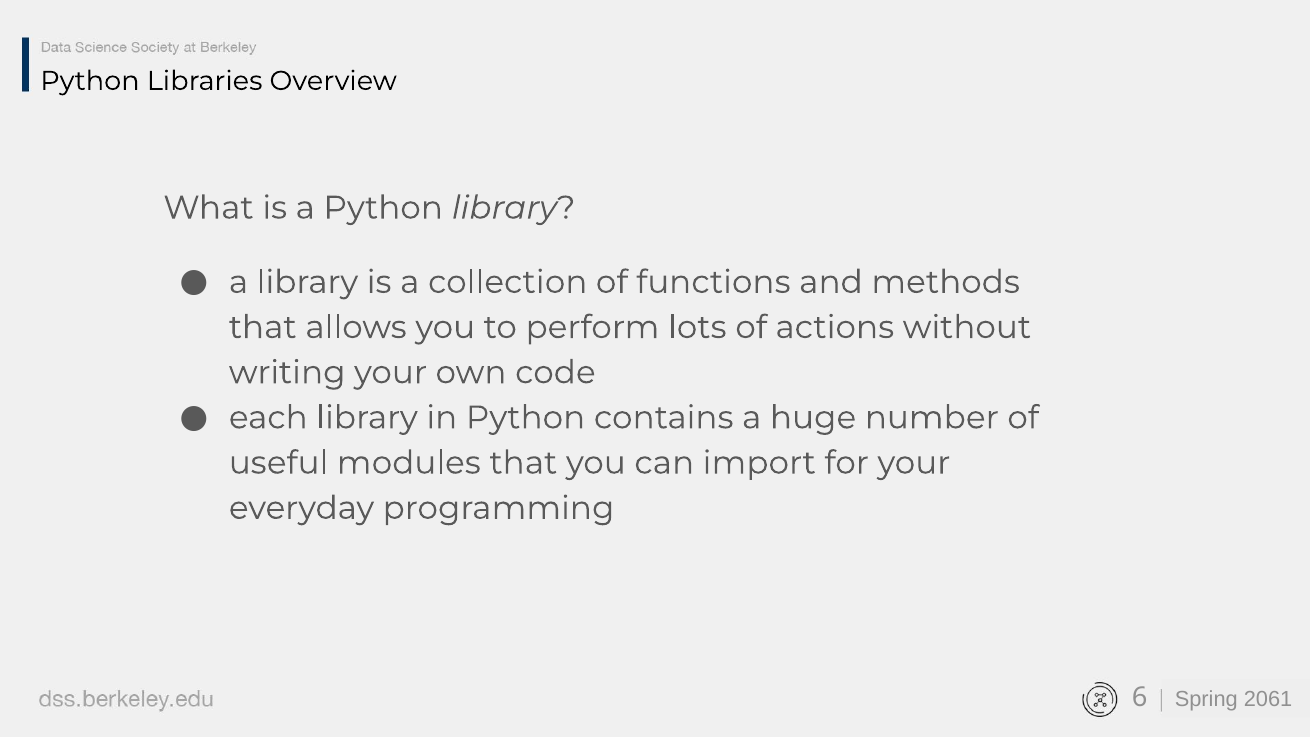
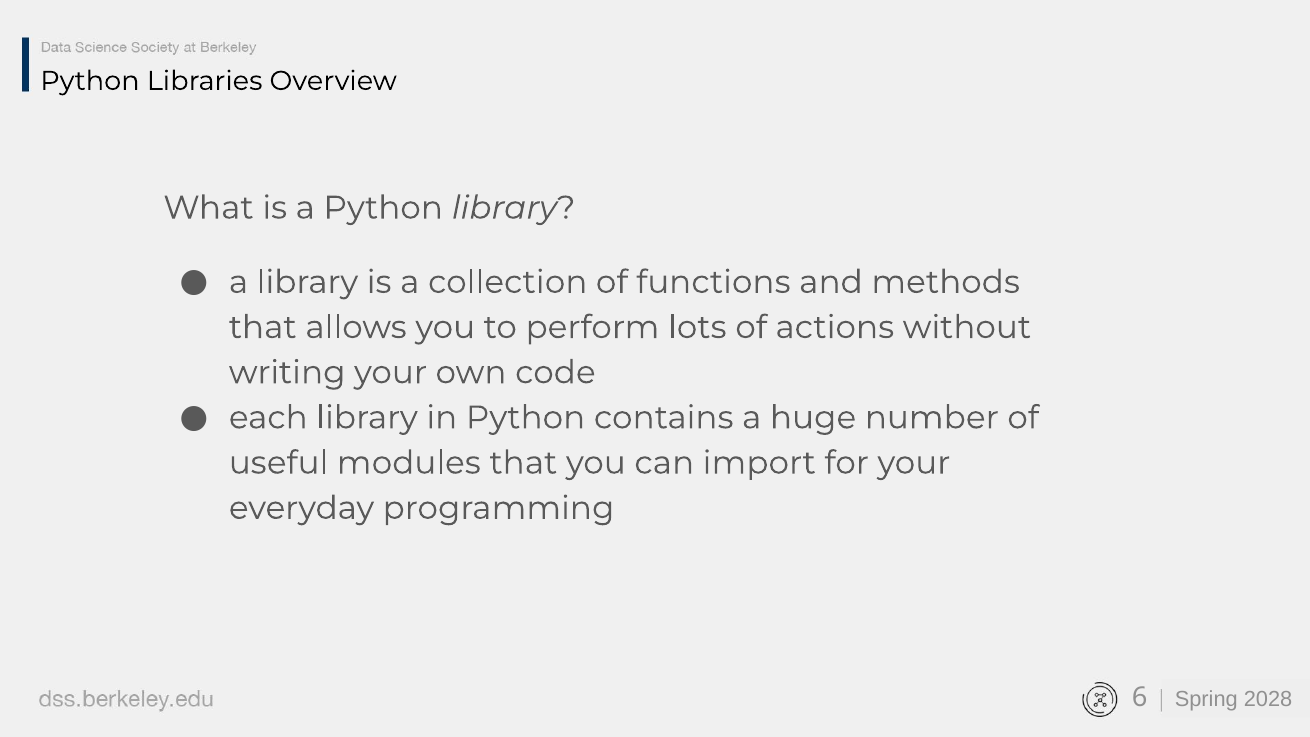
2061: 2061 -> 2028 (1268, 700)
